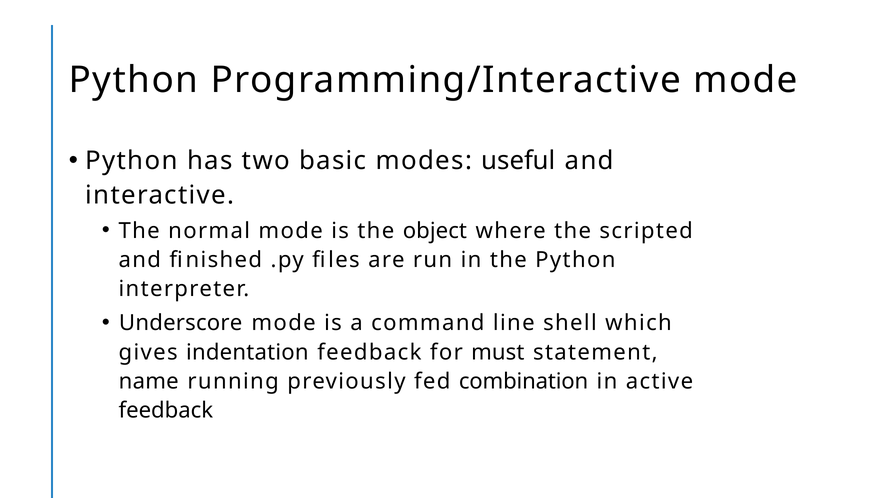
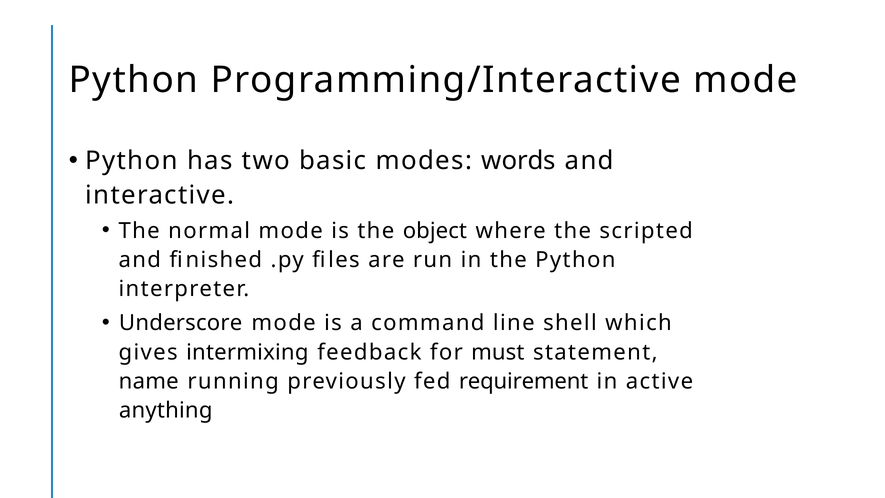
useful: useful -> words (519, 161)
indentation: indentation -> intermixing (247, 352)
combination: combination -> requirement (524, 381)
feedback: feedback -> anything (166, 410)
